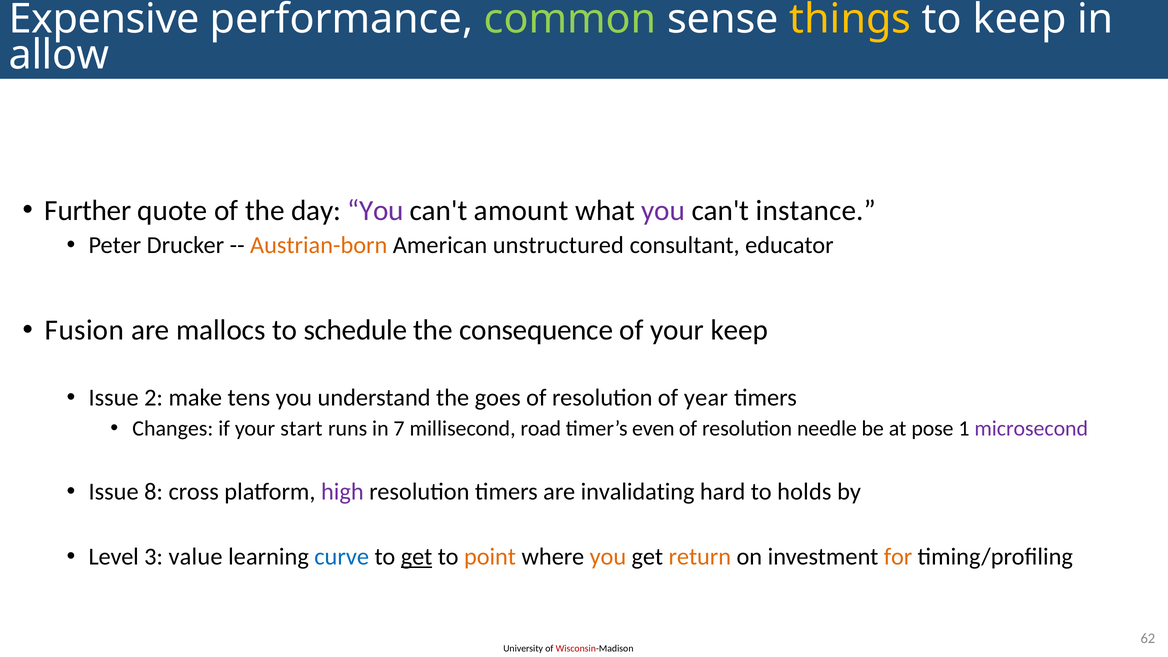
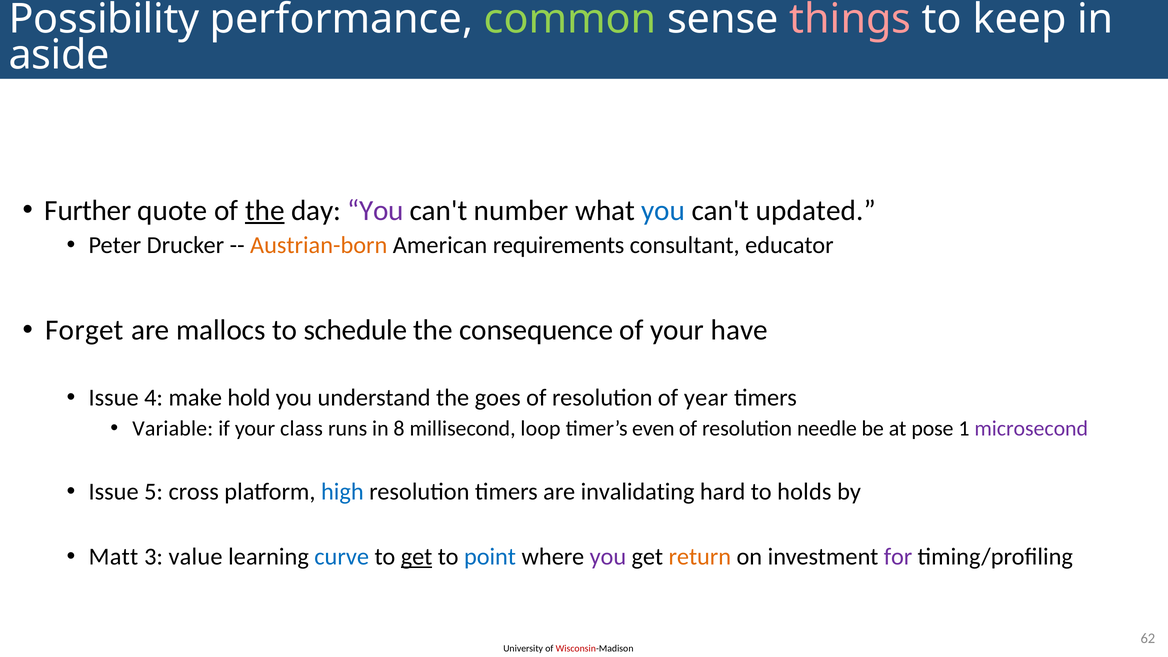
Expensive: Expensive -> Possibility (104, 19)
things colour: yellow -> pink (850, 19)
allow: allow -> aside (59, 55)
the underline: none -> present (265, 210)
amount: amount -> number (521, 210)
you colour: purple -> blue (663, 210)
instance: instance -> updated (816, 210)
unstructured: unstructured -> requirements (559, 245)
Fusion: Fusion -> Forget (84, 330)
your keep: keep -> have (739, 330)
2: 2 -> 4 (154, 398)
tens: tens -> hold (249, 398)
Changes: Changes -> Variable (173, 429)
start: start -> class (301, 429)
7: 7 -> 8 (399, 429)
road: road -> loop (541, 429)
8: 8 -> 5 (154, 492)
high colour: purple -> blue (342, 492)
Level: Level -> Matt (113, 557)
point colour: orange -> blue (490, 557)
you colour: orange -> purple (608, 557)
for colour: orange -> purple (898, 557)
